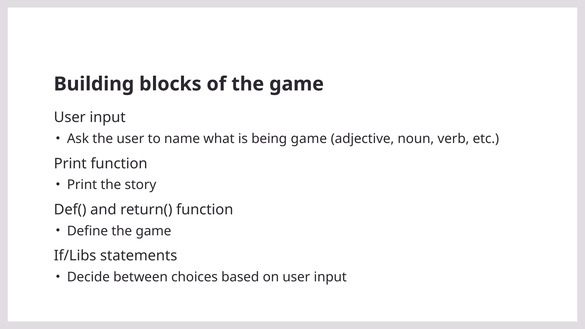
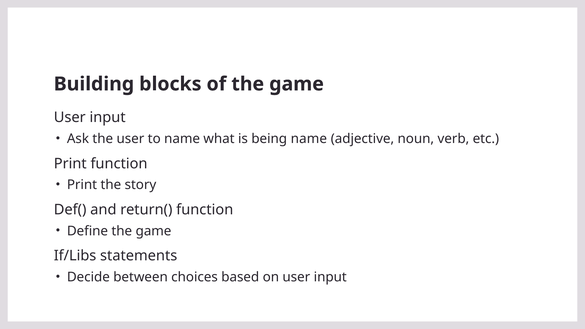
being game: game -> name (309, 139)
